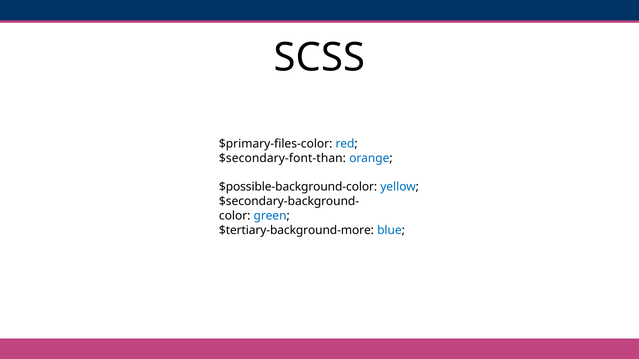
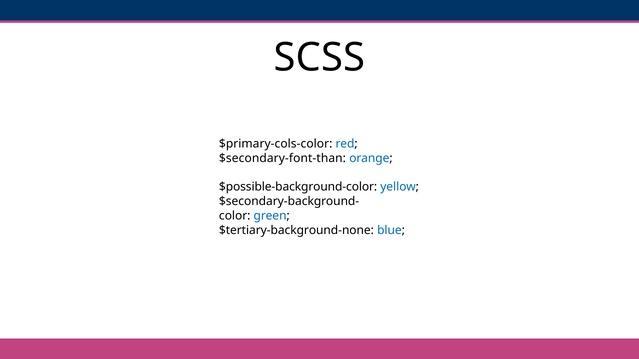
$primary-files-color: $primary-files-color -> $primary-cols-color (276, 144)
$tertiary-background-more: $tertiary-background-more -> $tertiary-background-none (296, 230)
